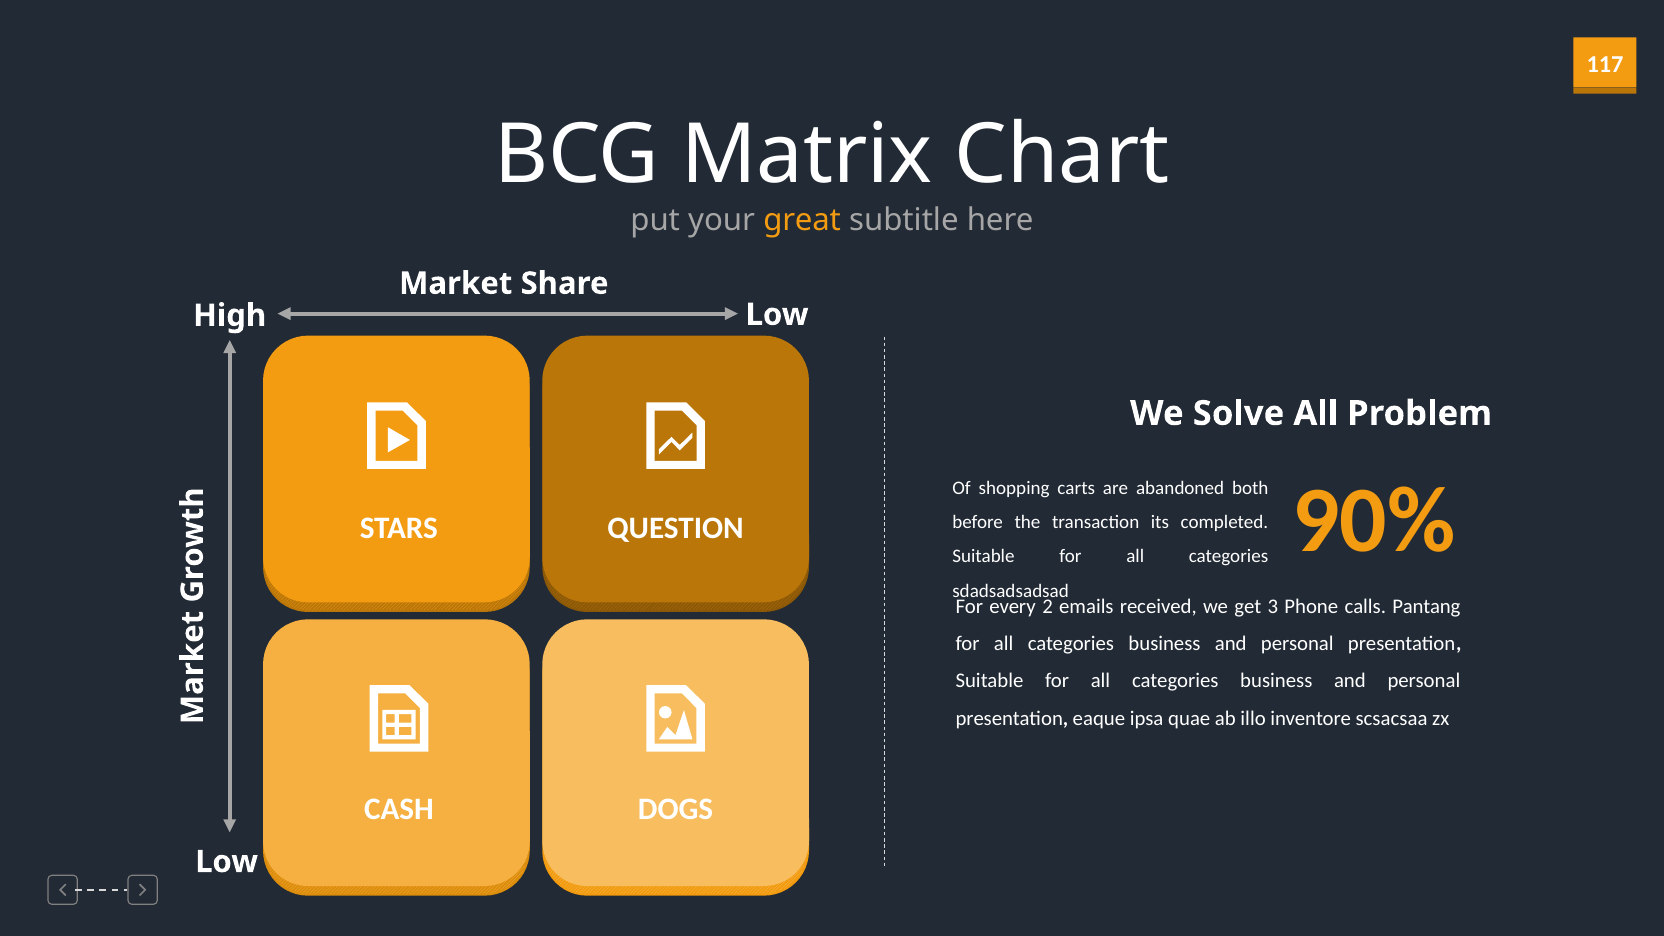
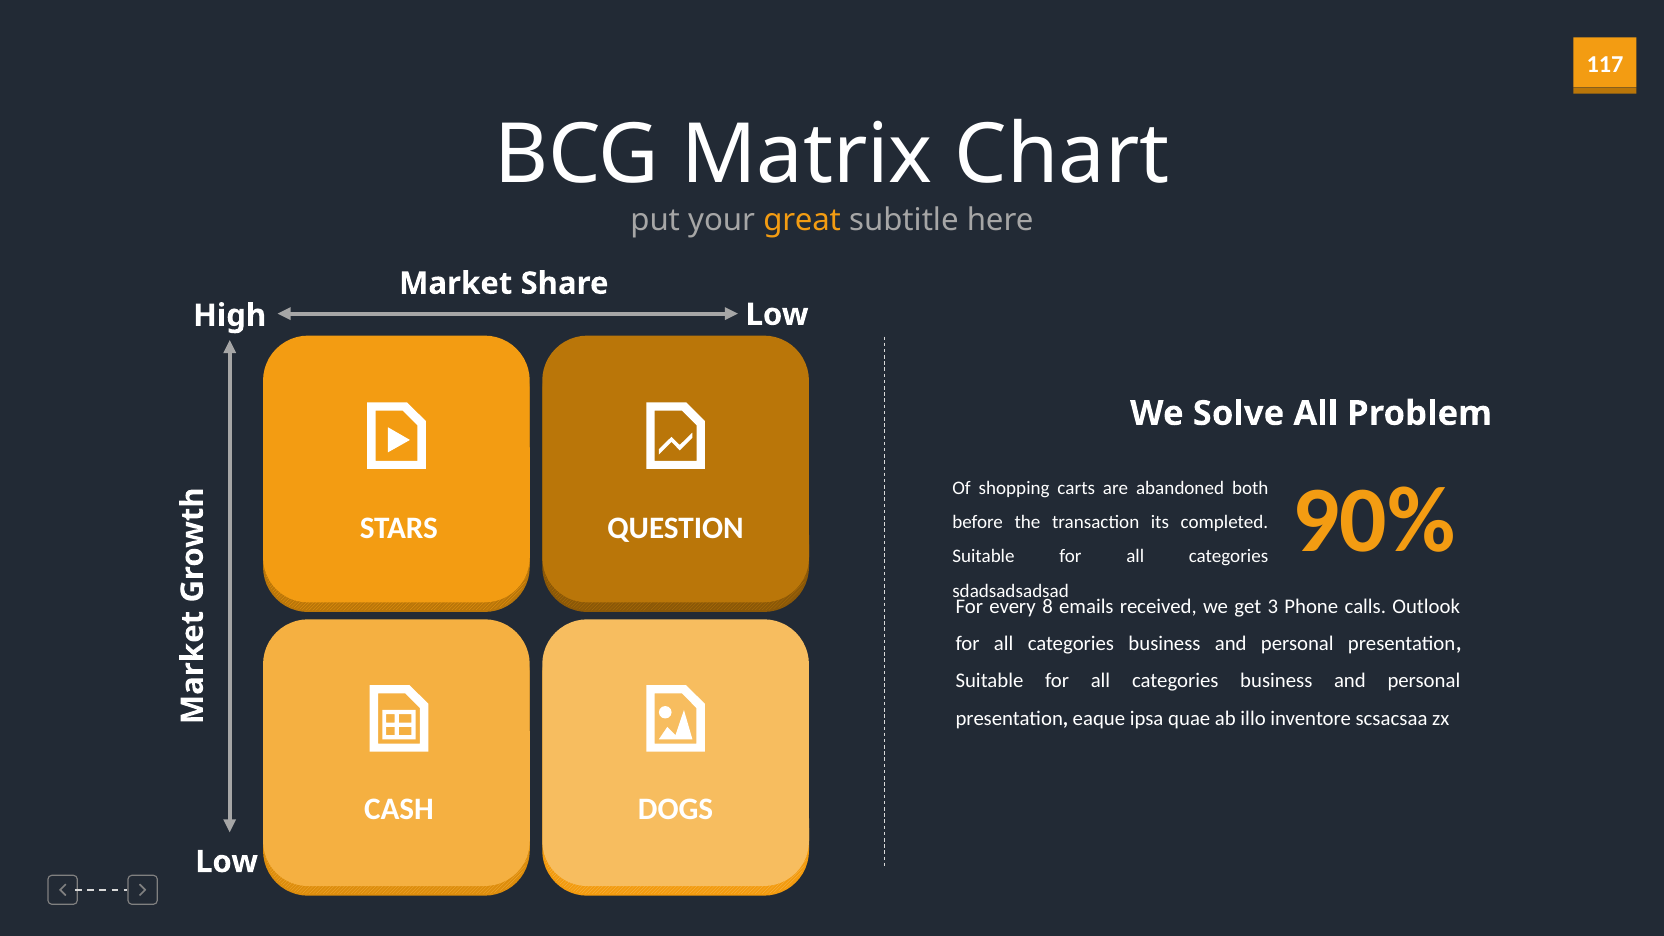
2: 2 -> 8 (1048, 606)
Pantang: Pantang -> Outlook (1426, 606)
